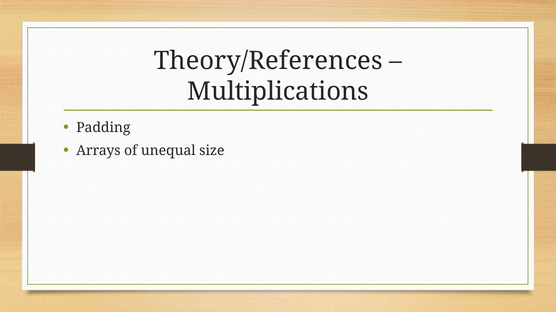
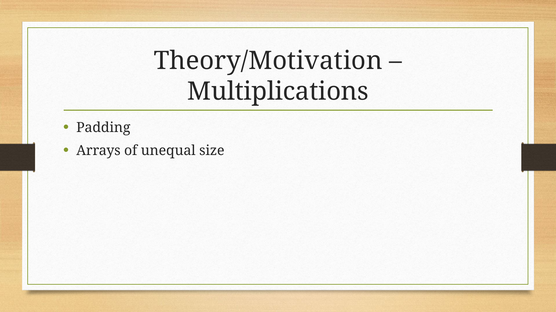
Theory/References: Theory/References -> Theory/Motivation (268, 61)
